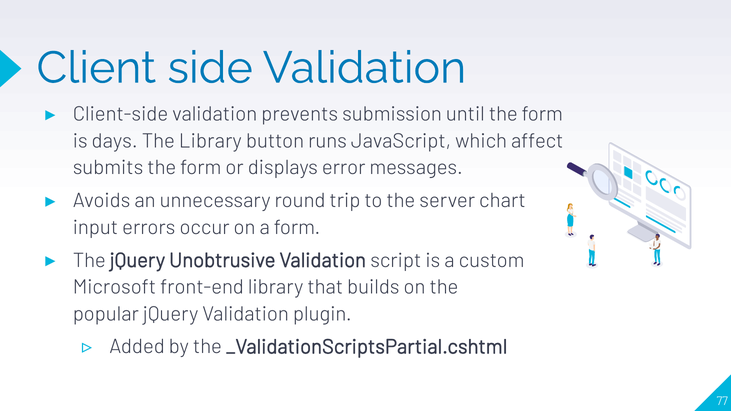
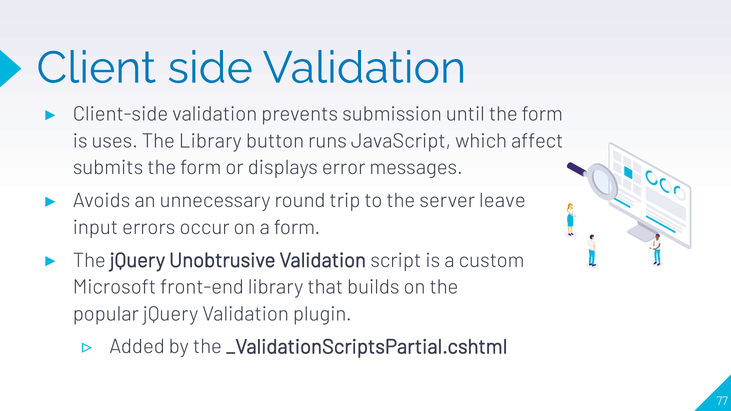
days: days -> uses (115, 141)
chart: chart -> leave (502, 201)
